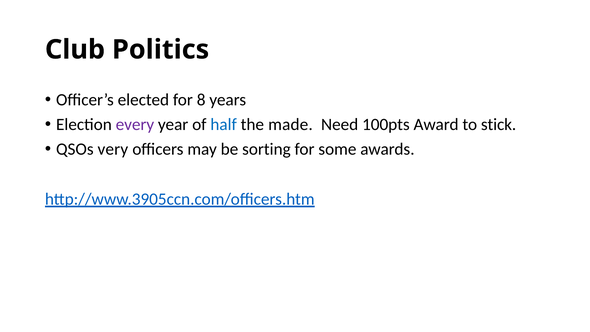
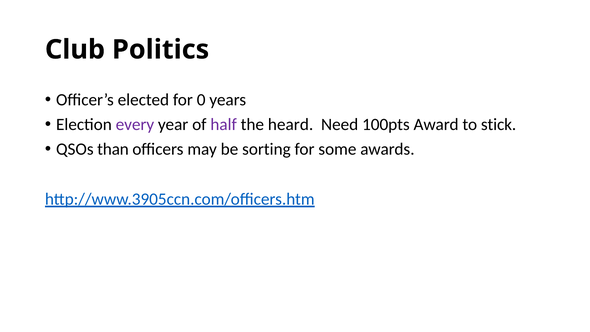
8: 8 -> 0 (201, 100)
half colour: blue -> purple (224, 124)
made: made -> heard (291, 124)
very: very -> than (113, 149)
